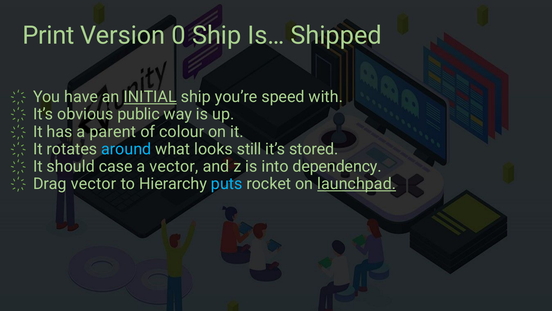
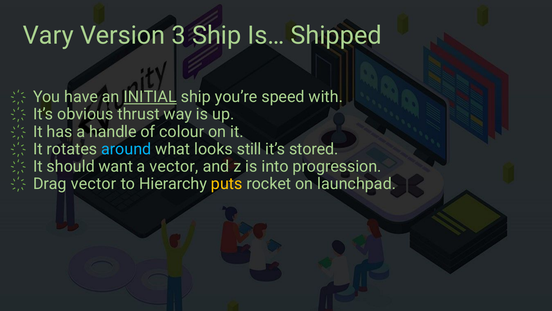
Print: Print -> Vary (48, 36)
0: 0 -> 3 (179, 36)
public: public -> thrust (139, 114)
parent: parent -> handle (113, 132)
case: case -> want (116, 166)
dependency: dependency -> progression (337, 166)
puts colour: light blue -> yellow (227, 184)
launchpad underline: present -> none (357, 184)
